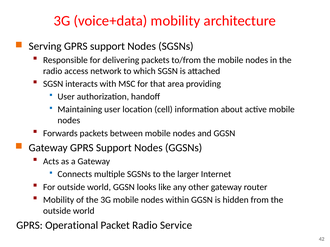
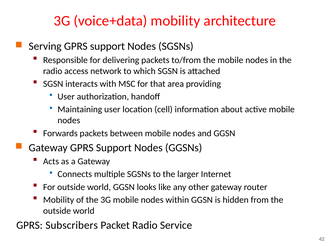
Operational: Operational -> Subscribers (72, 226)
